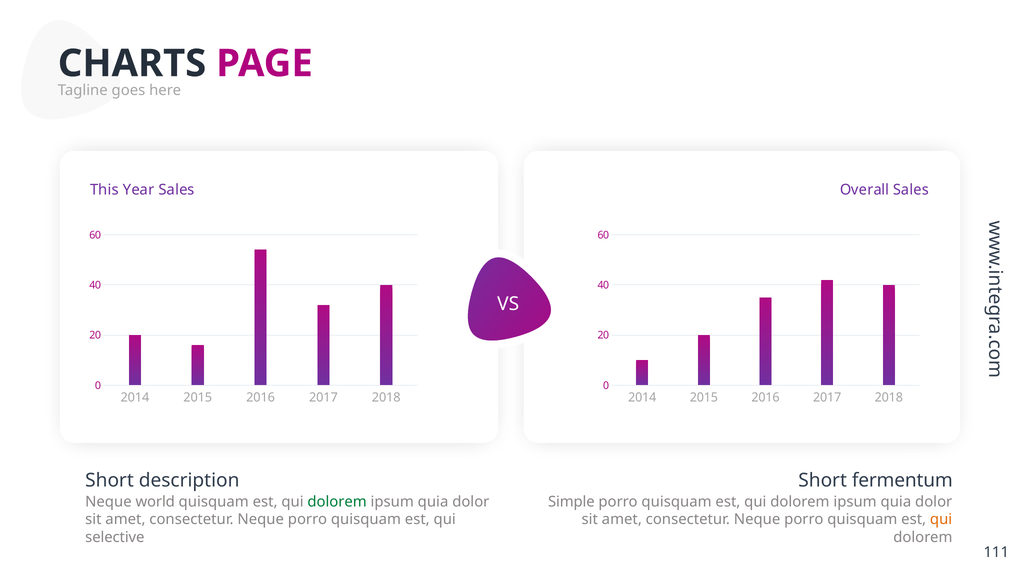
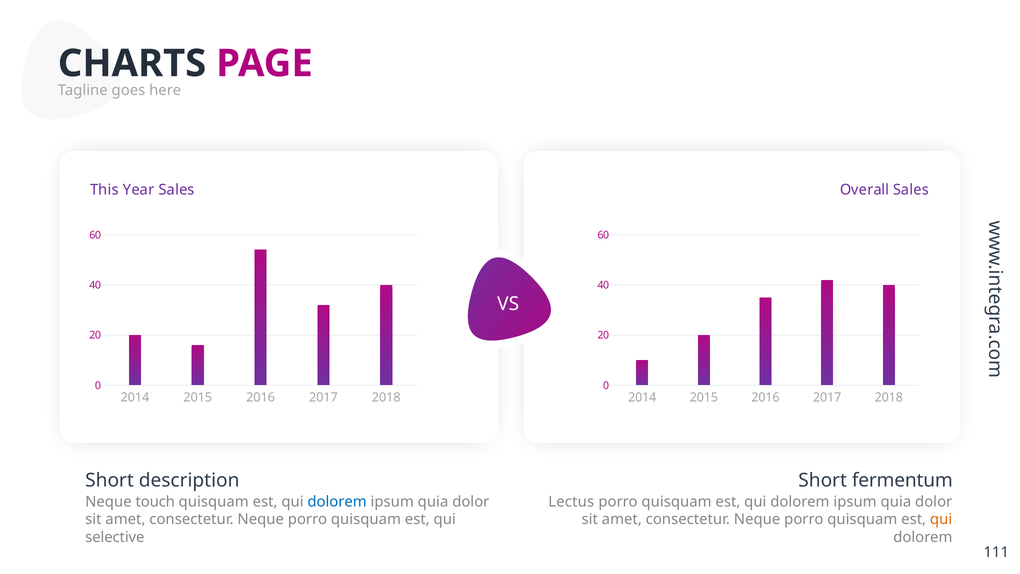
world: world -> touch (155, 501)
dolorem colour: green -> blue (337, 501)
Simple: Simple -> Lectus (571, 501)
